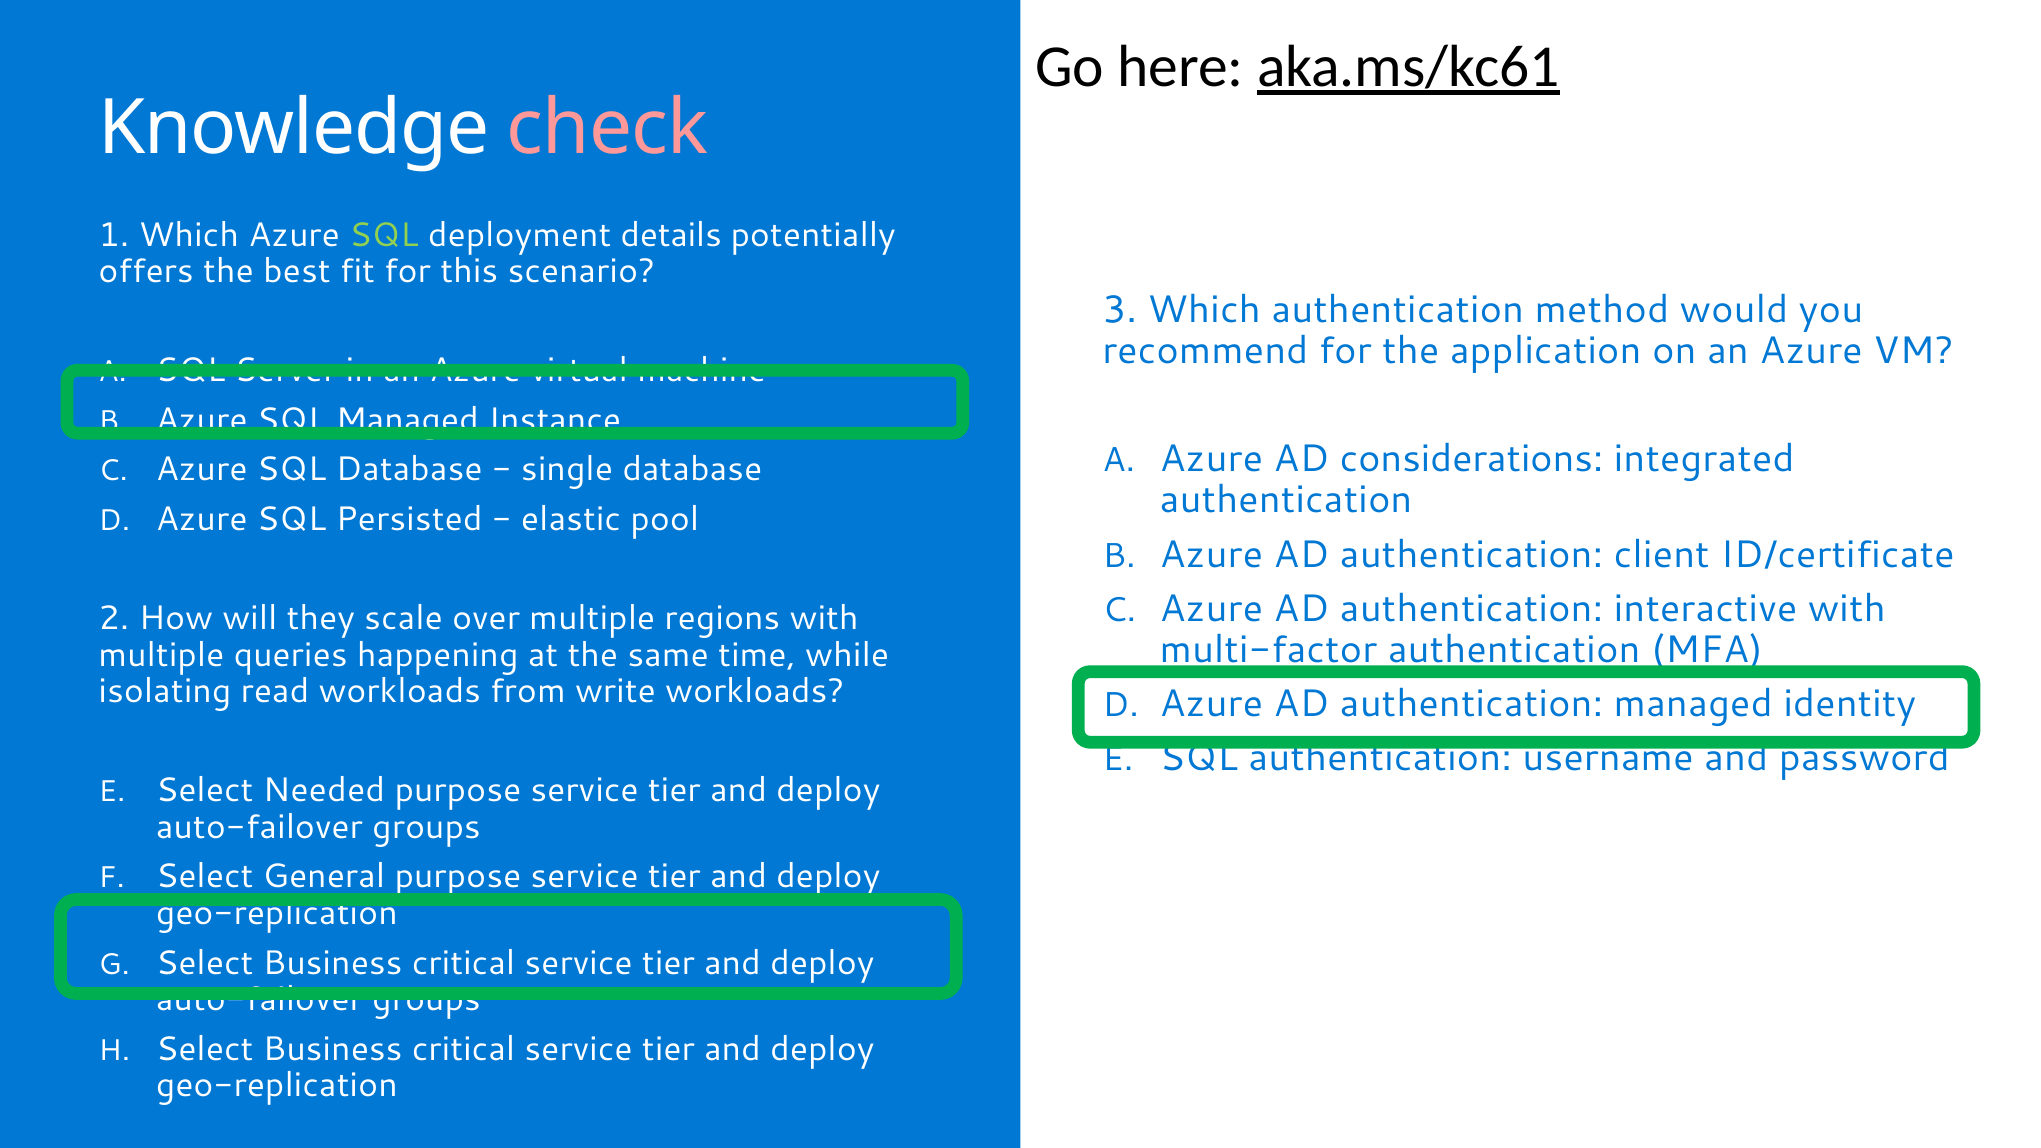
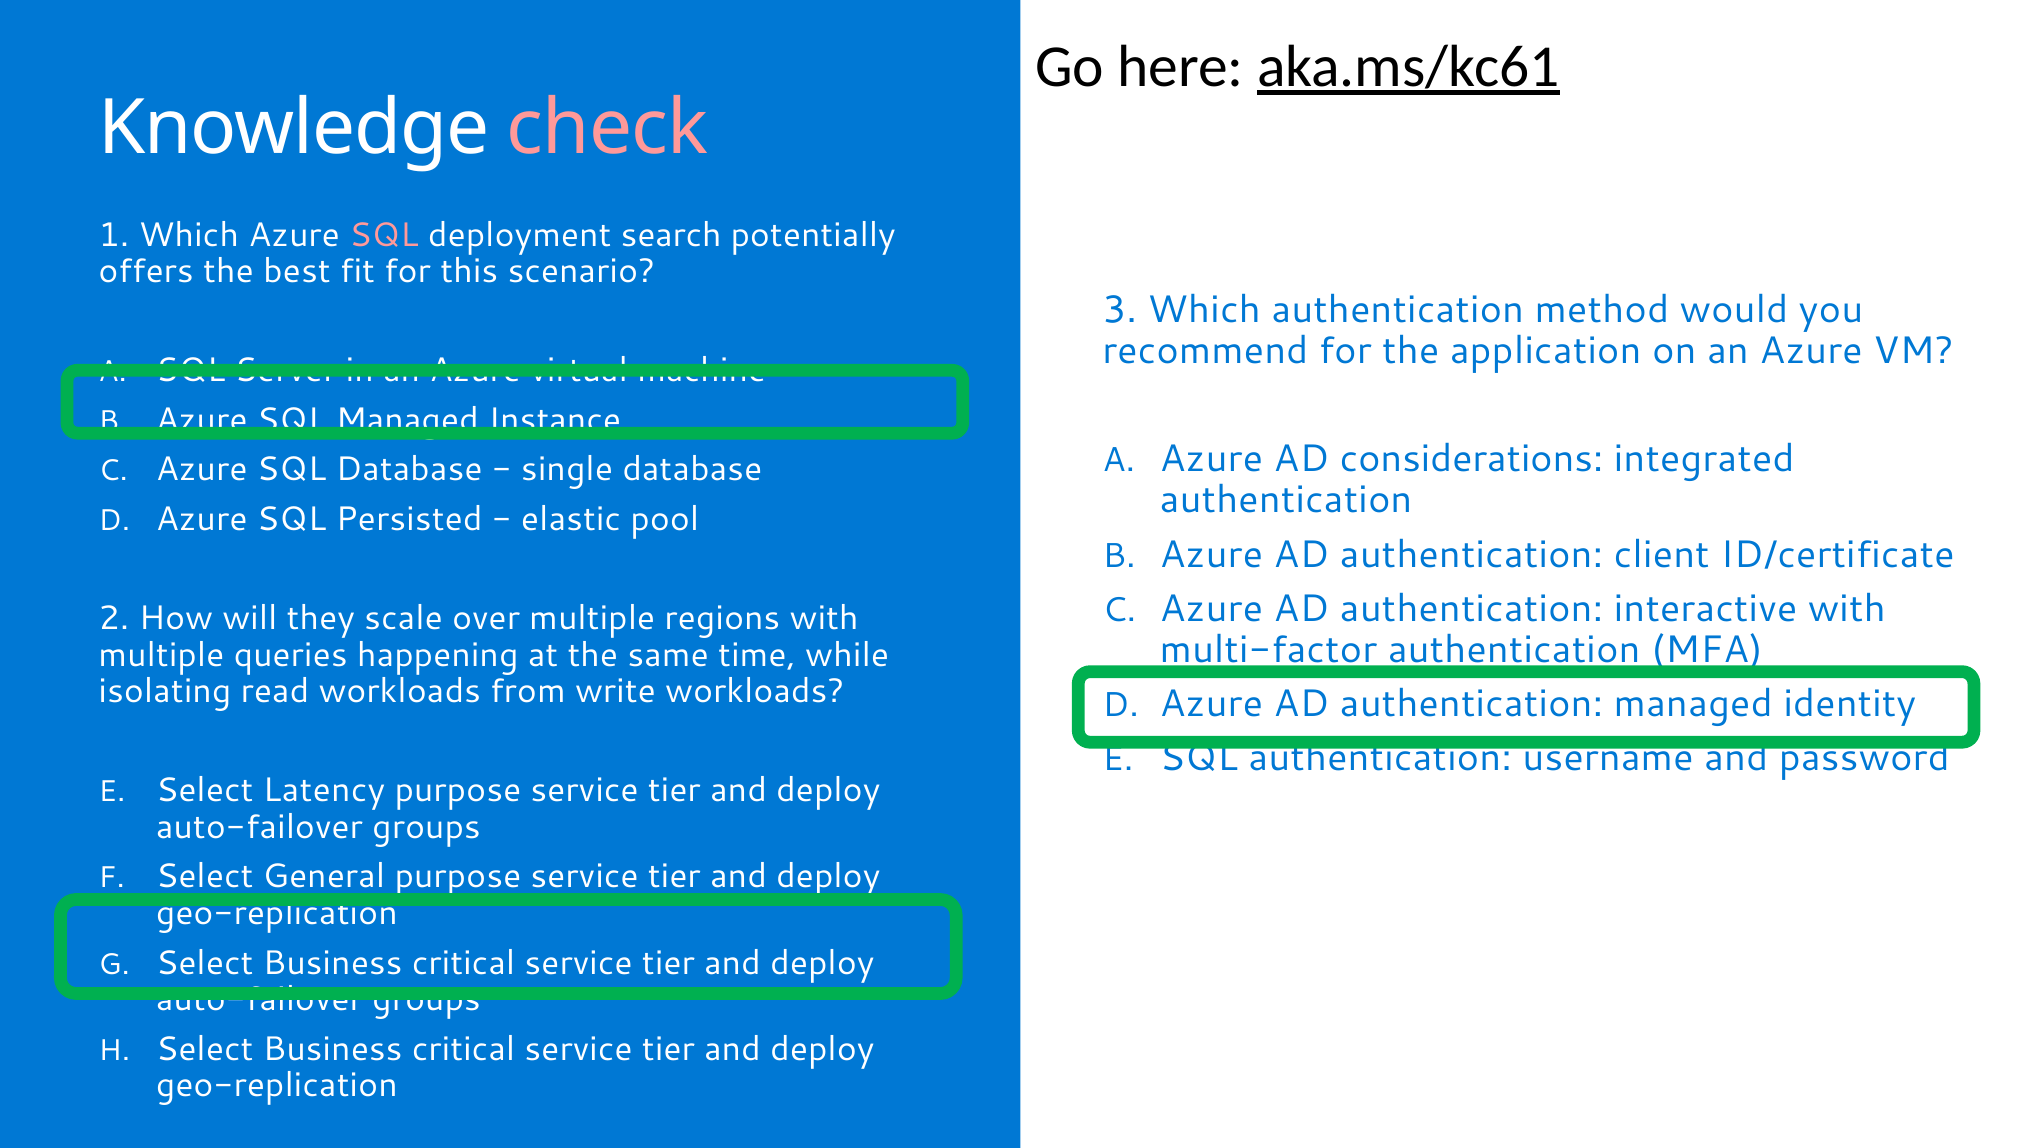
SQL colour: light green -> pink (384, 235)
details: details -> search (671, 235)
Needed: Needed -> Latency (324, 790)
